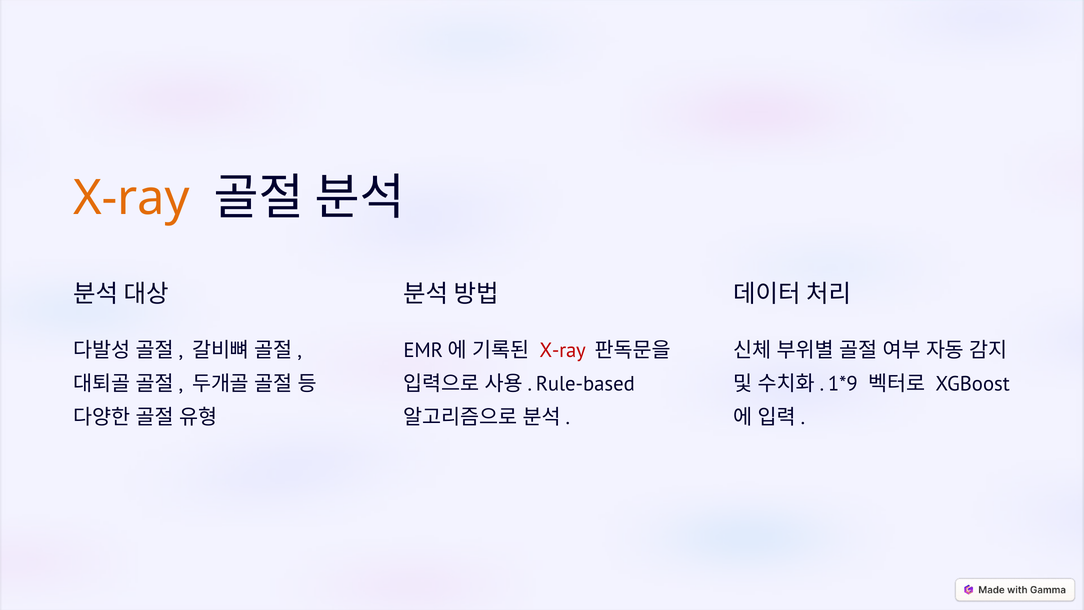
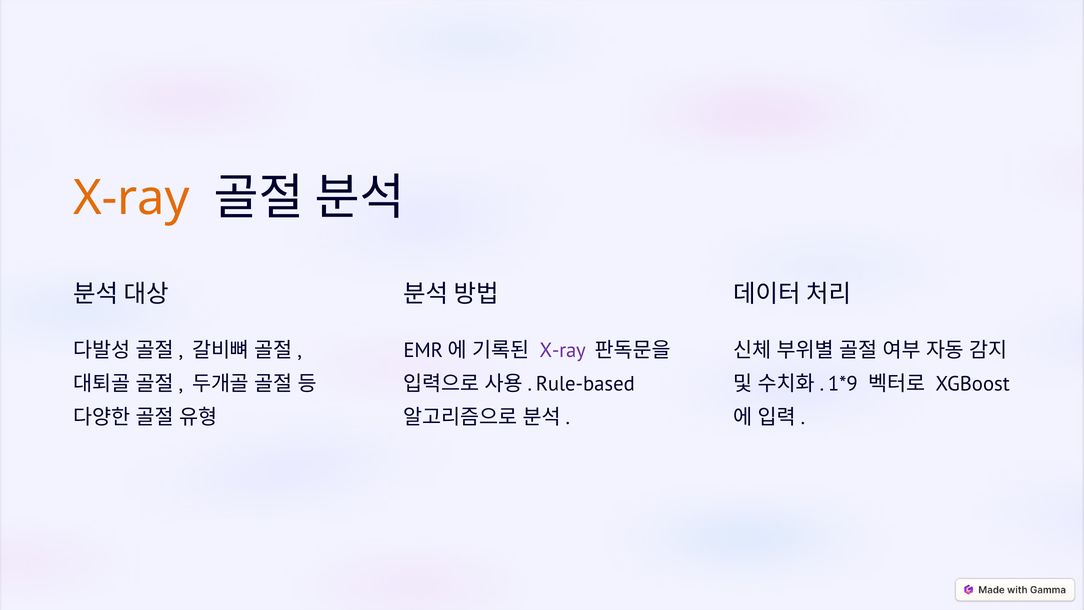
X-ray colour: red -> purple (563, 350)
